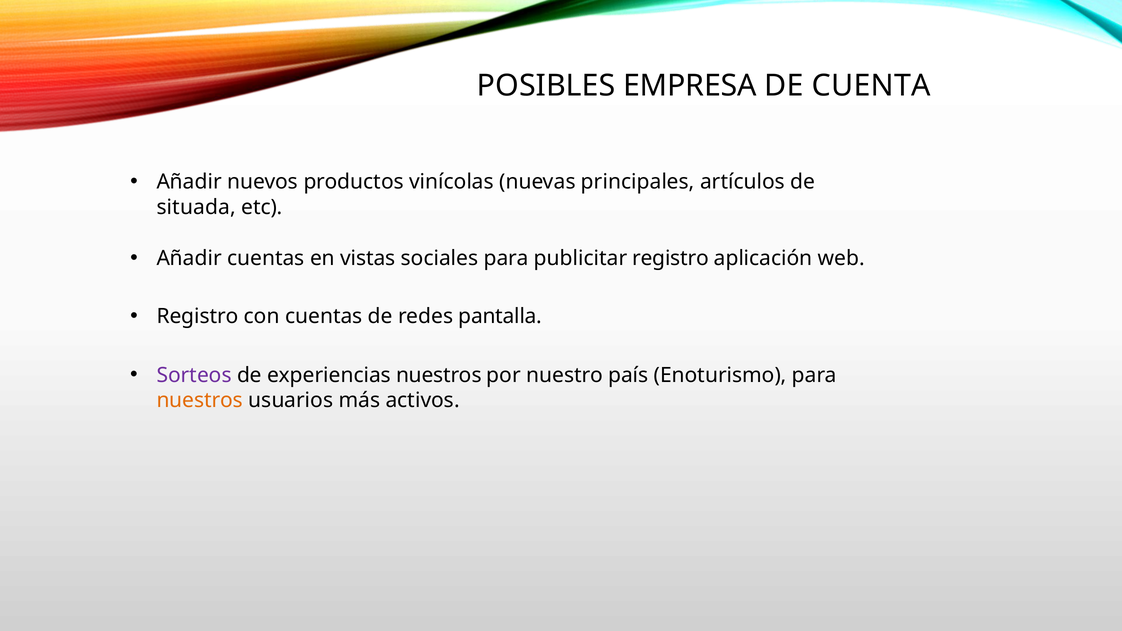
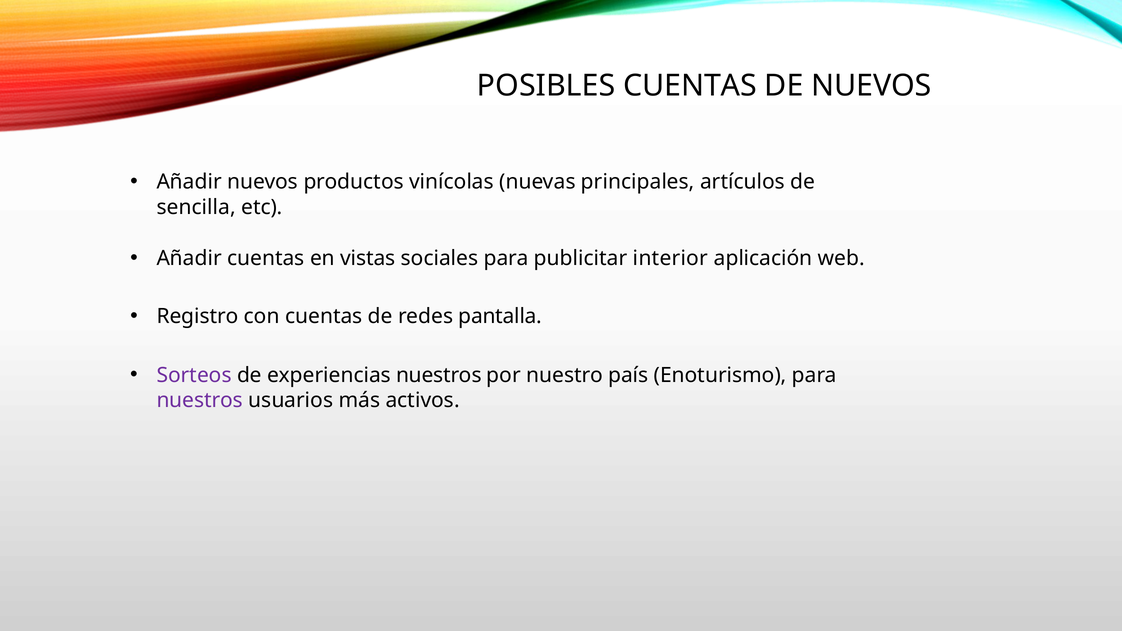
POSIBLES EMPRESA: EMPRESA -> CUENTAS (690, 86)
DE CUENTA: CUENTA -> NUEVOS (871, 86)
situada: situada -> sencilla (196, 207)
publicitar registro: registro -> interior (670, 258)
nuestros colour: orange -> purple (200, 400)
